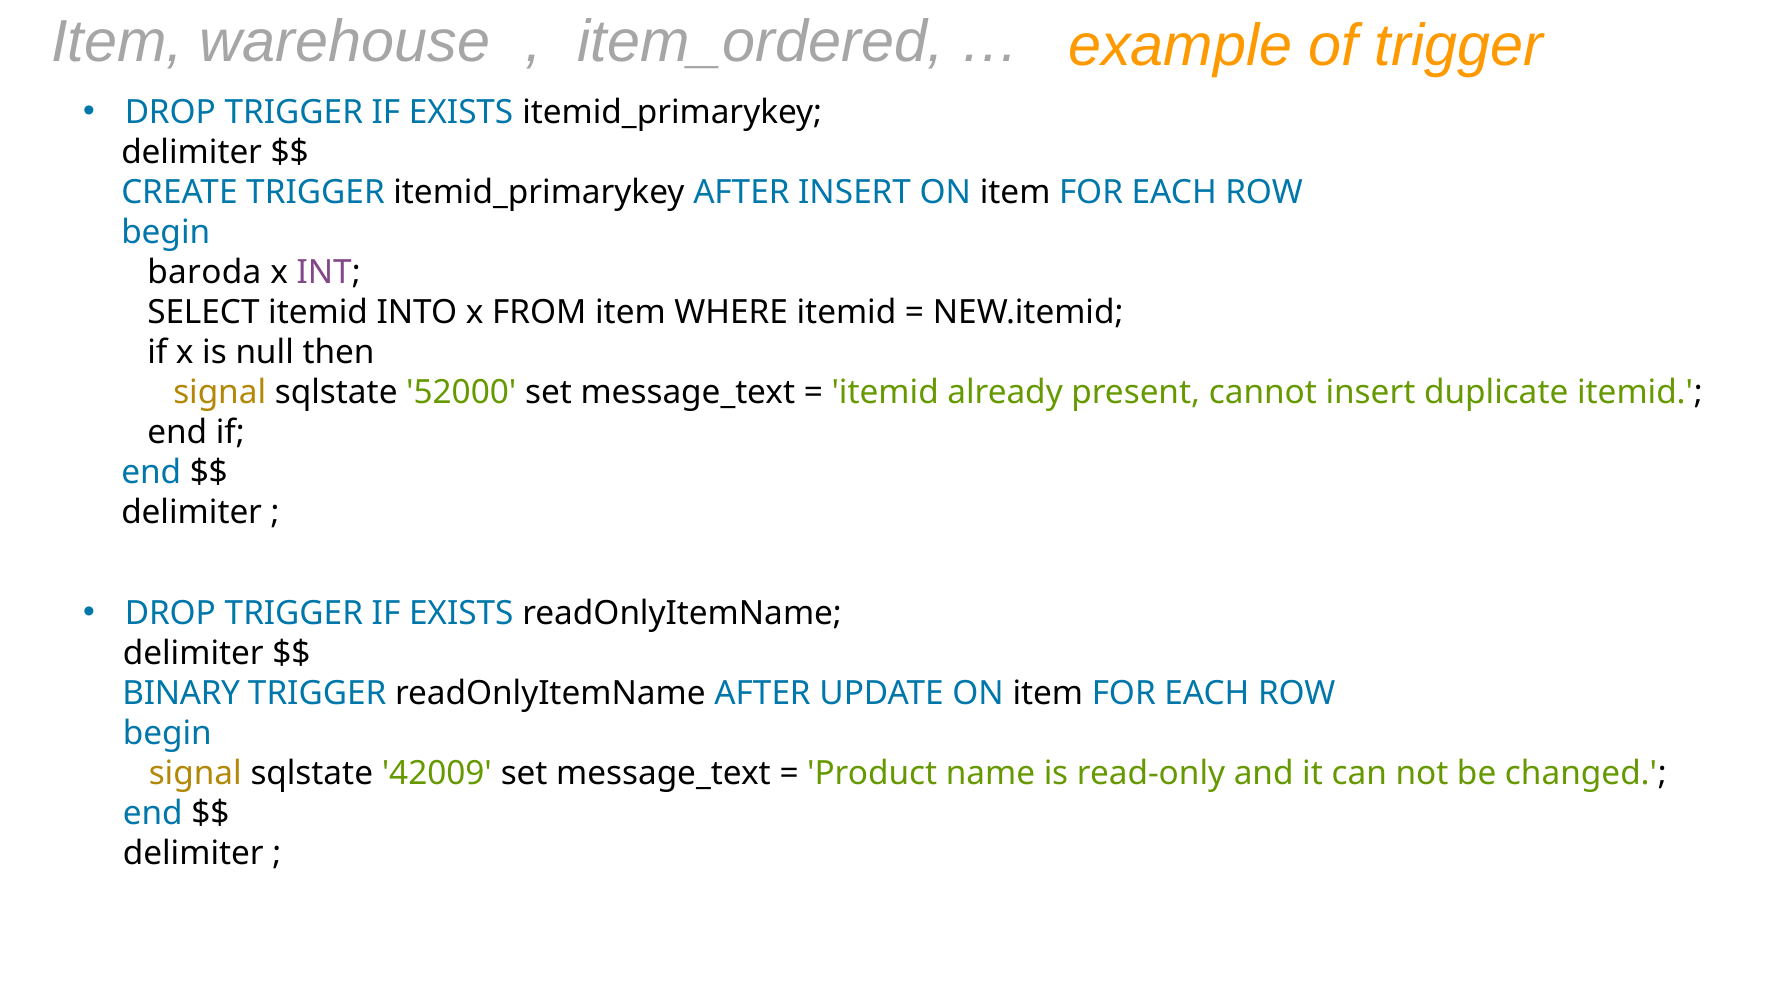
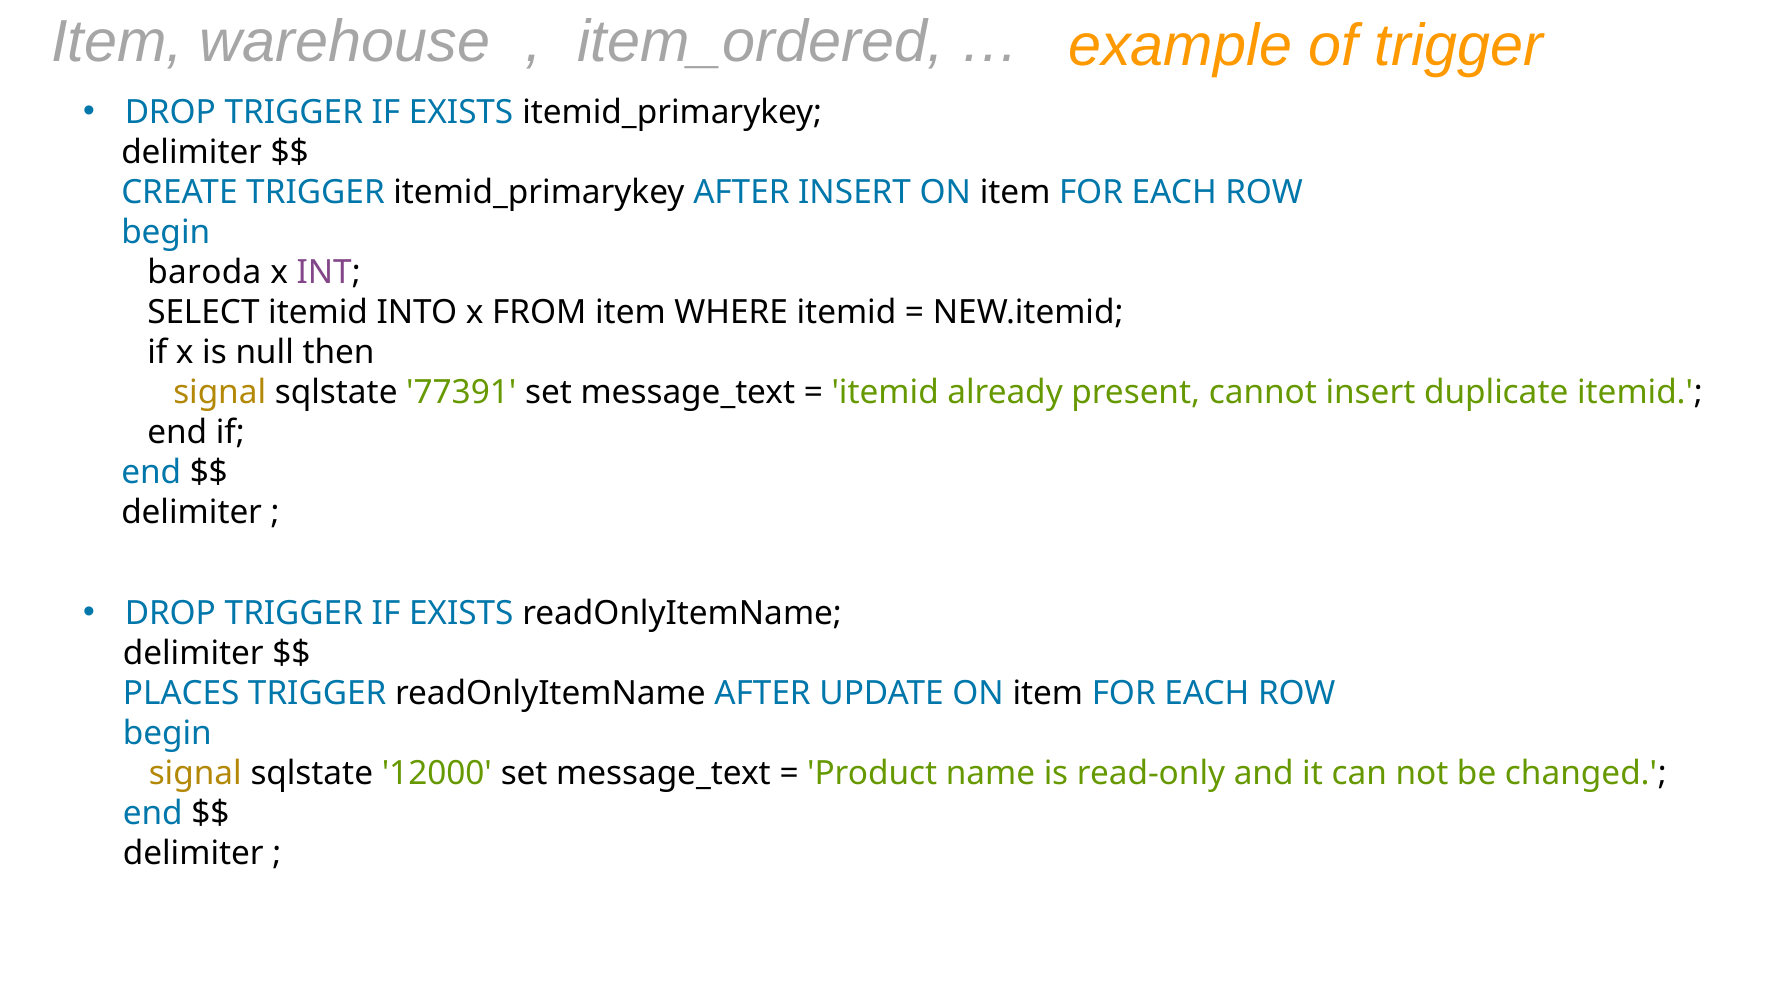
52000: 52000 -> 77391 (461, 393)
BINARY: BINARY -> PLACES (181, 693)
42009: 42009 -> 12000 (437, 773)
